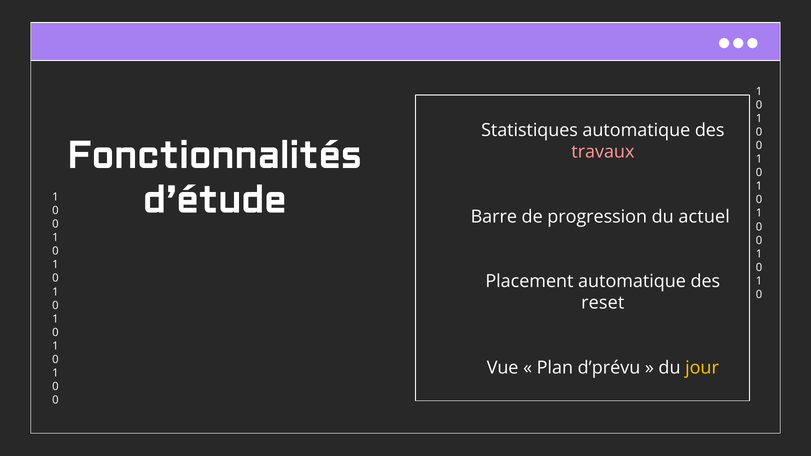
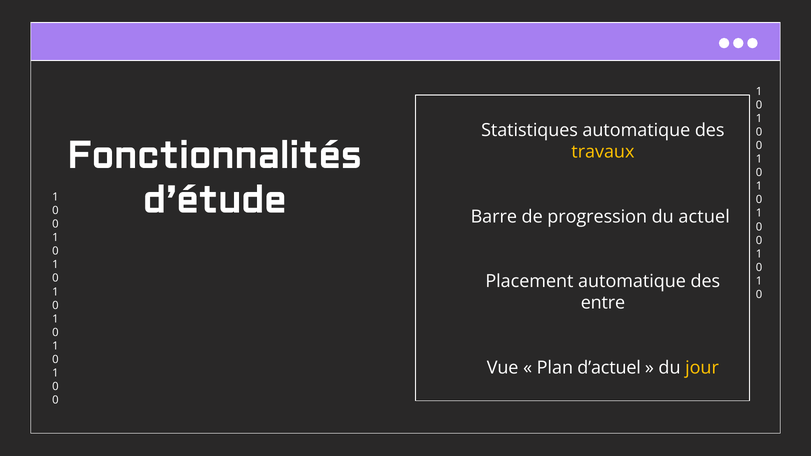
travaux colour: pink -> yellow (603, 152)
reset: reset -> entre (603, 303)
d’prévu: d’prévu -> d’actuel (609, 368)
